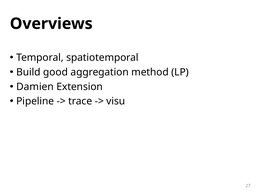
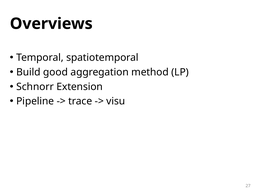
Damien: Damien -> Schnorr (35, 87)
